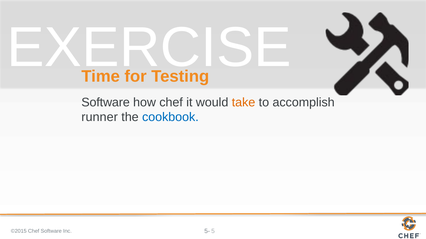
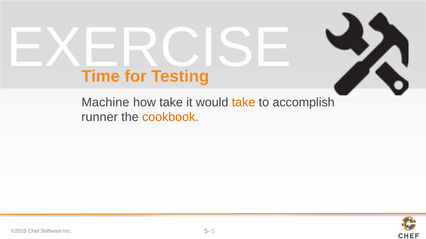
Software: Software -> Machine (105, 103)
how chef: chef -> take (171, 103)
cookbook colour: blue -> orange (170, 118)
